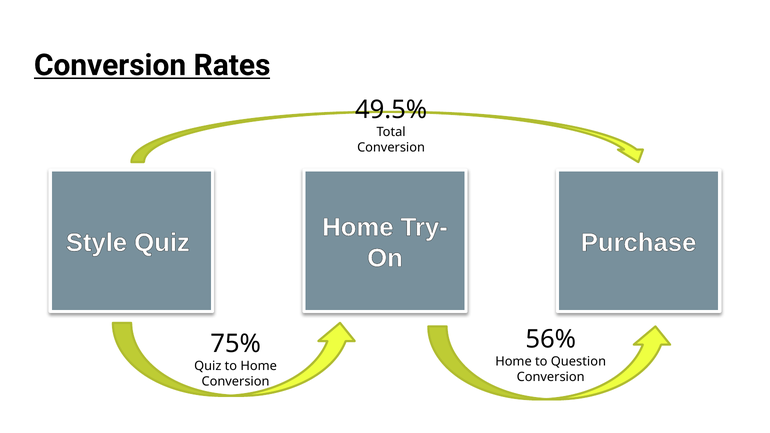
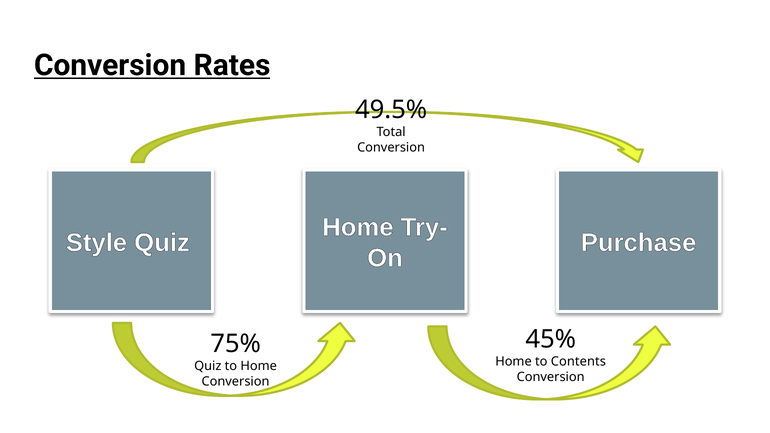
56%: 56% -> 45% (551, 340)
Question: Question -> Contents (578, 362)
